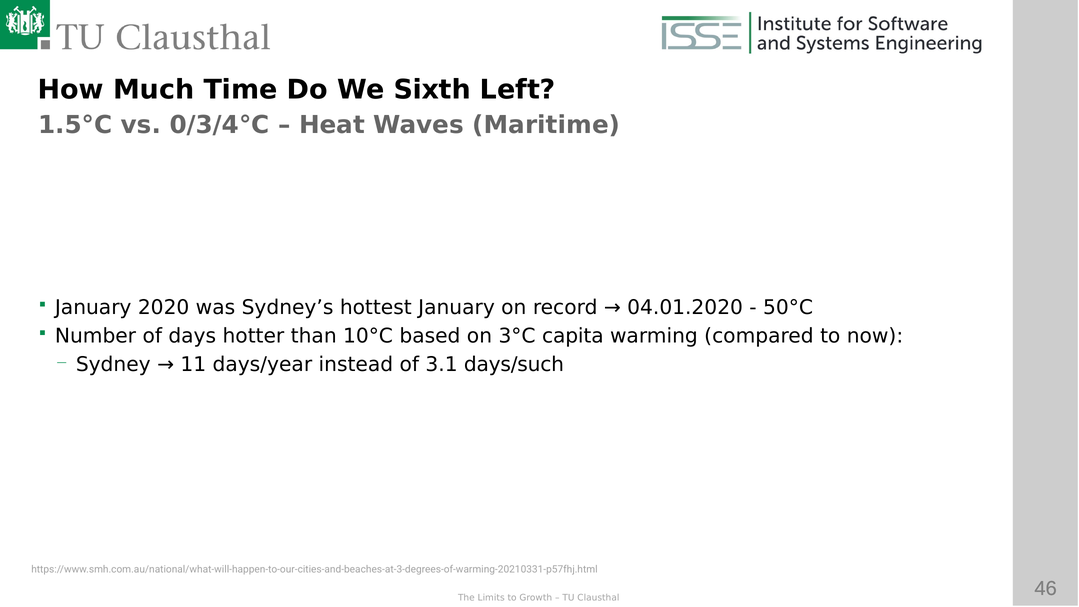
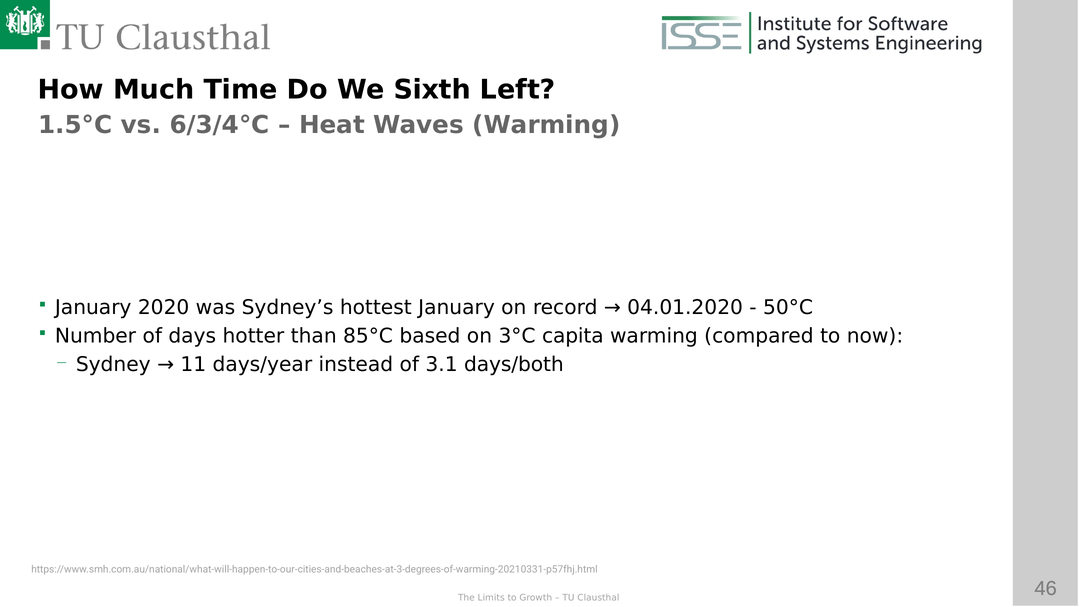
0/3/4°C: 0/3/4°C -> 6/3/4°C (220, 125)
Waves Maritime: Maritime -> Warming (546, 125)
10°C: 10°C -> 85°C (368, 336)
days/such: days/such -> days/both (514, 364)
